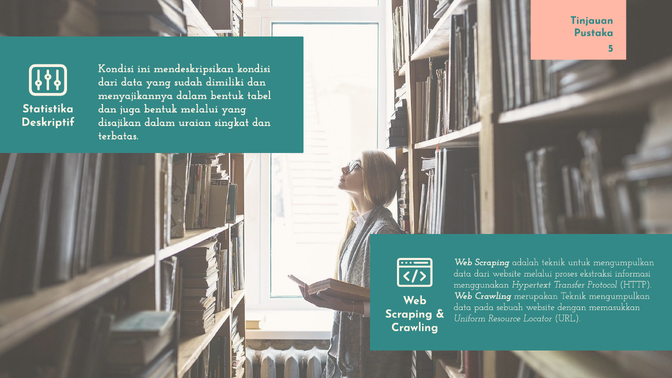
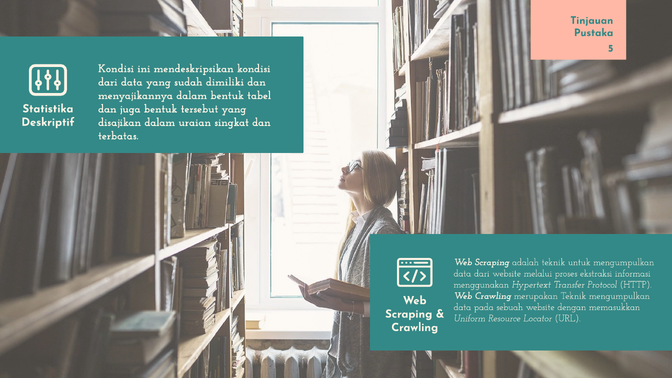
bentuk melalui: melalui -> tersebut (199, 109)
